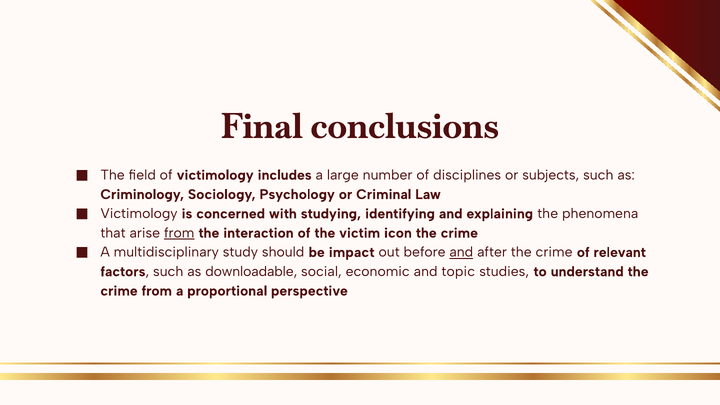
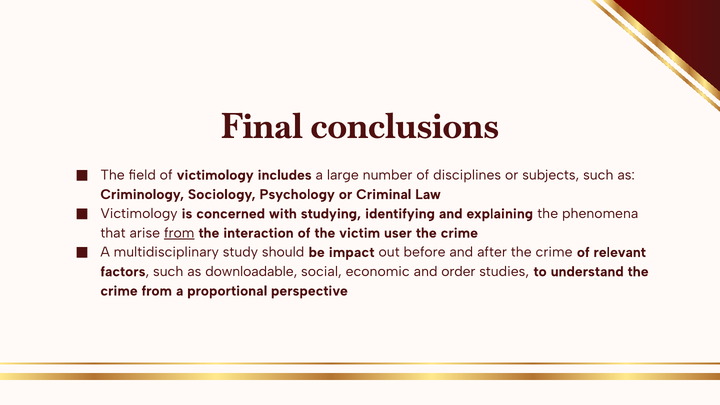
icon: icon -> user (398, 233)
and underline: present -> none (461, 252)
topic: topic -> order (458, 272)
